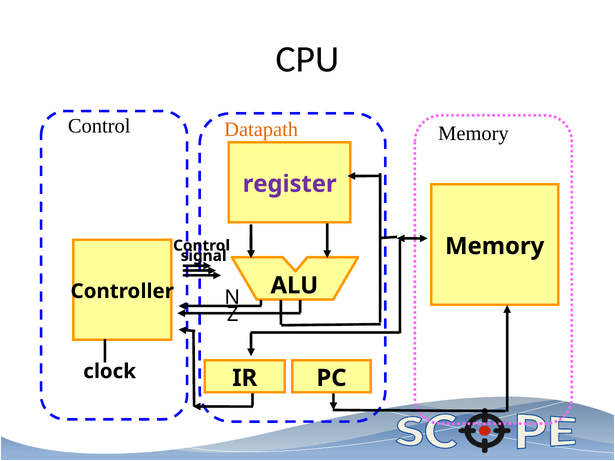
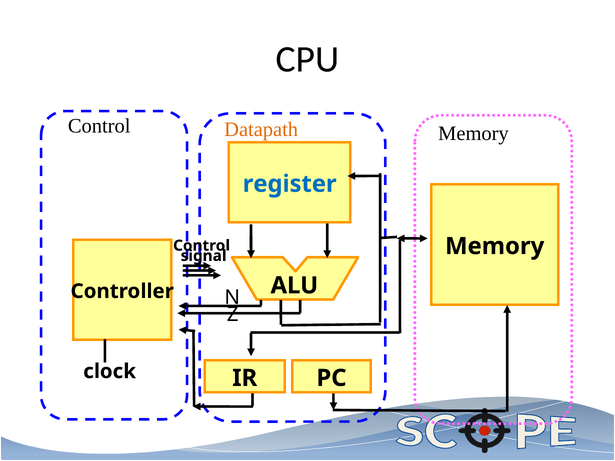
register colour: purple -> blue (290, 184)
